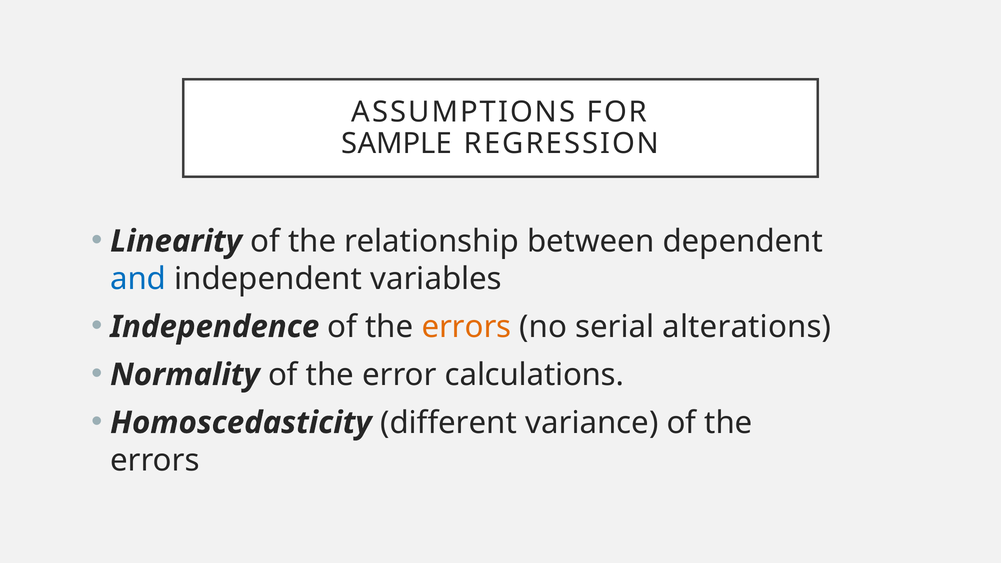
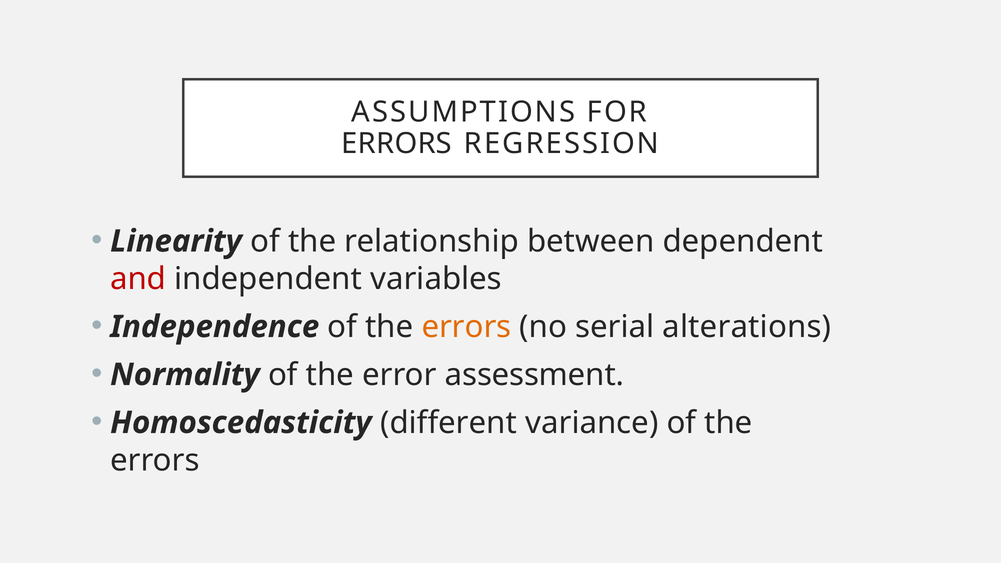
SAMPLE: SAMPLE -> ERRORS (397, 144)
and colour: blue -> red (138, 279)
calculations: calculations -> assessment (534, 375)
